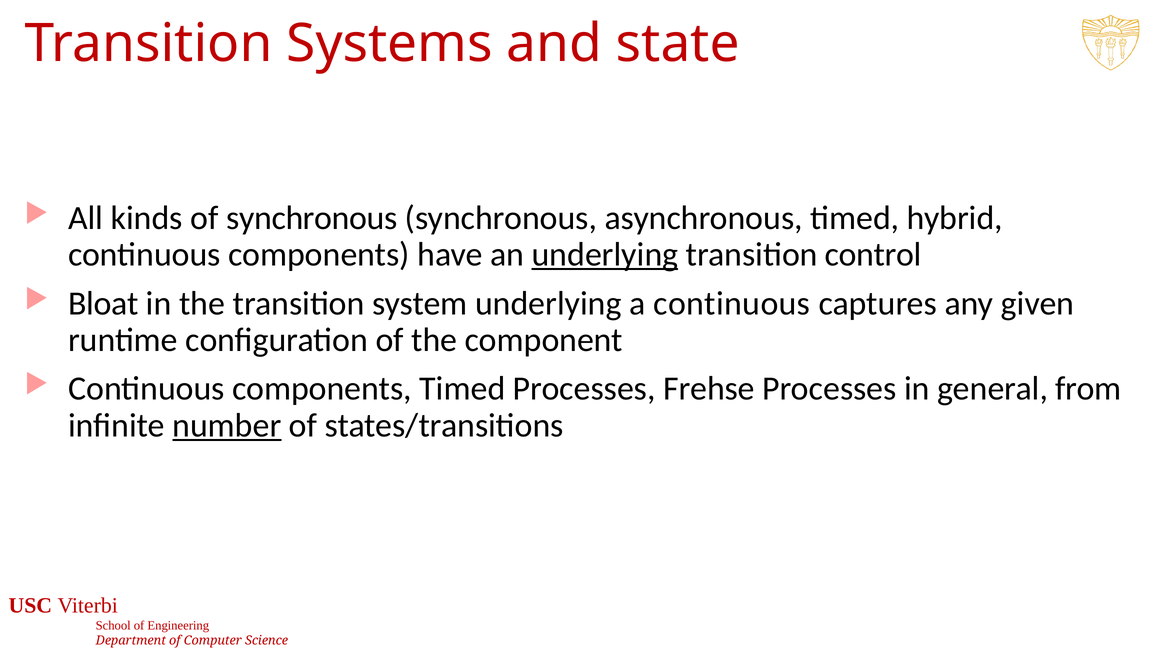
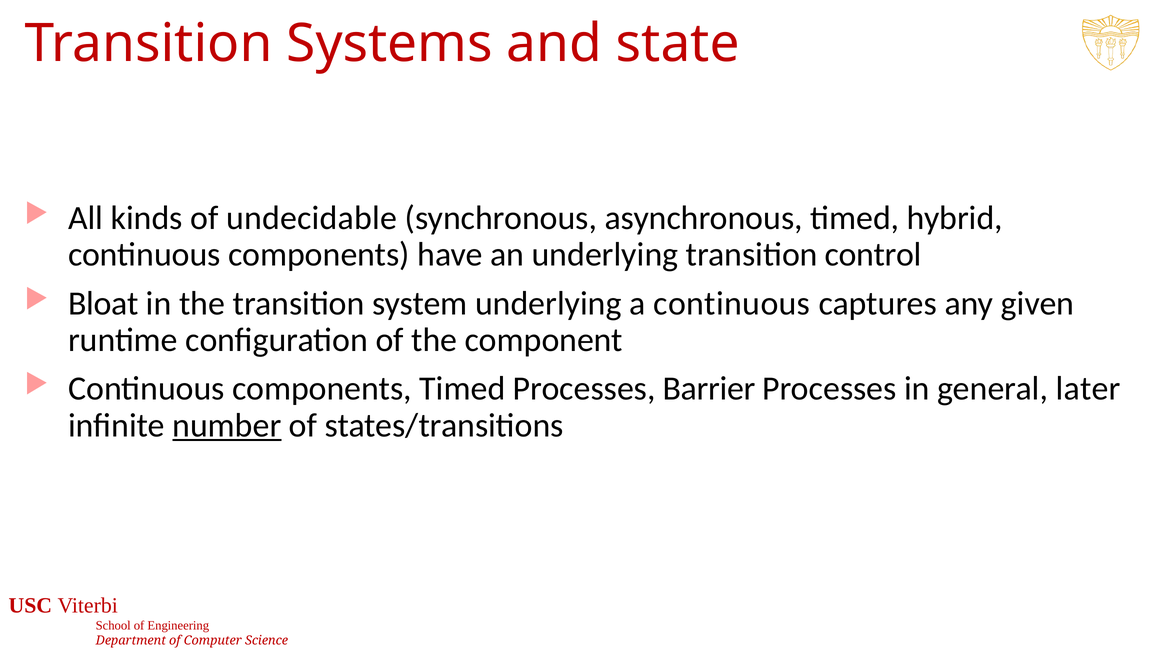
of synchronous: synchronous -> undecidable (312, 218)
underlying underline: present -> none (605, 254)
Frehse: Frehse -> Barrier (709, 389)
from: from -> later (1088, 389)
